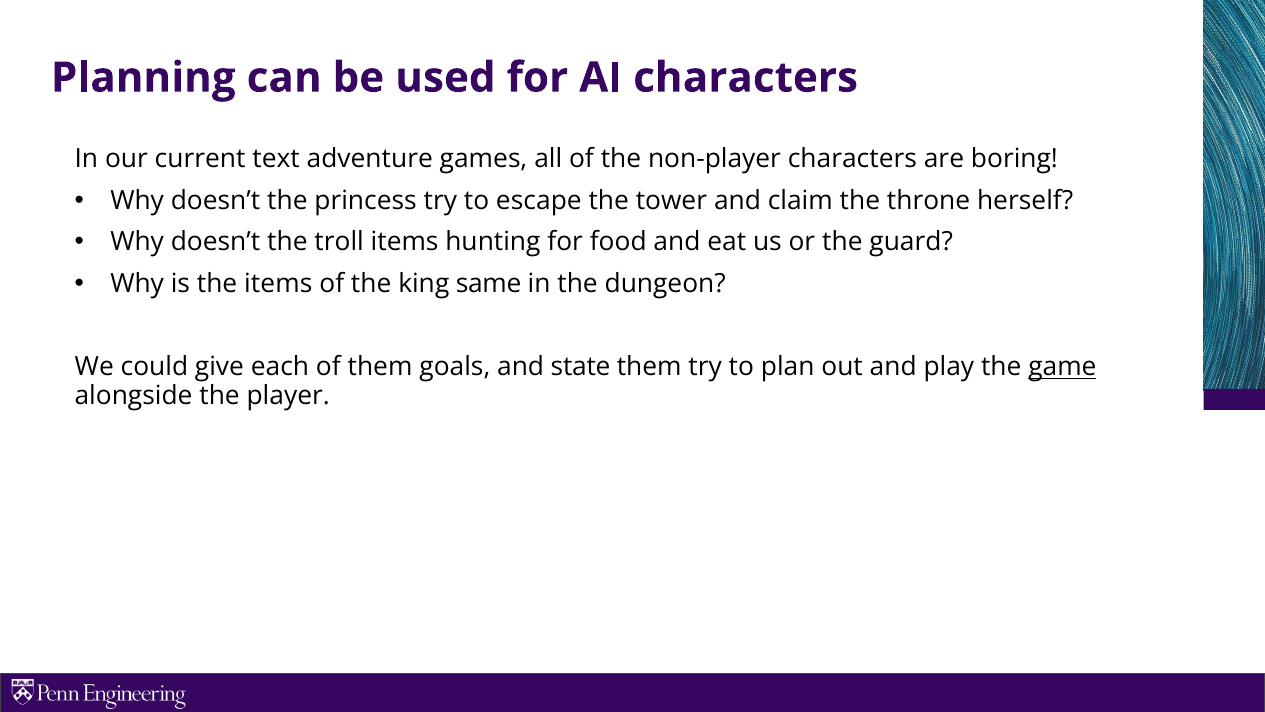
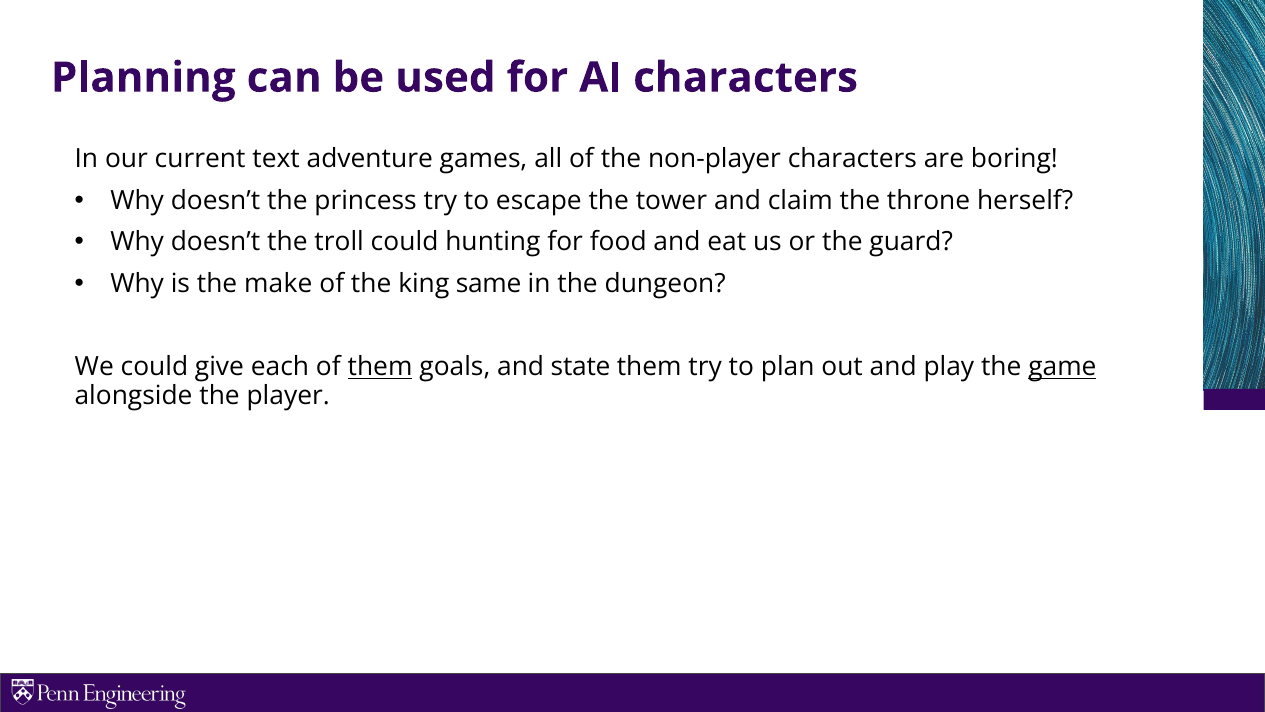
troll items: items -> could (405, 242)
the items: items -> make (278, 284)
them underline: none -> present (380, 367)
